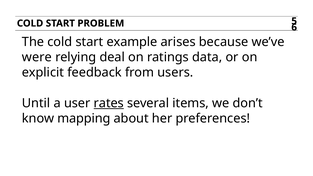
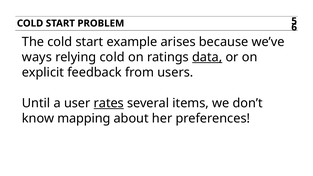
were: were -> ways (37, 57)
relying deal: deal -> cold (112, 57)
data underline: none -> present (207, 57)
